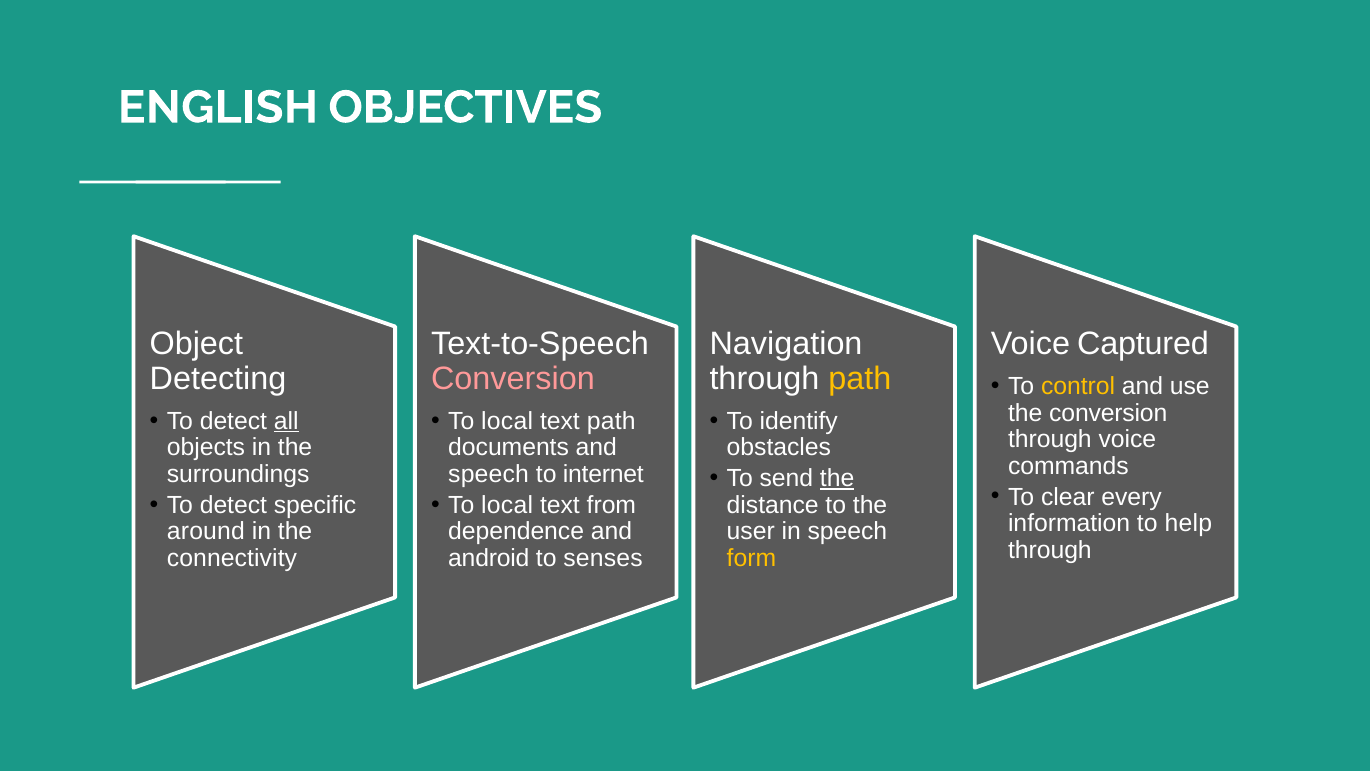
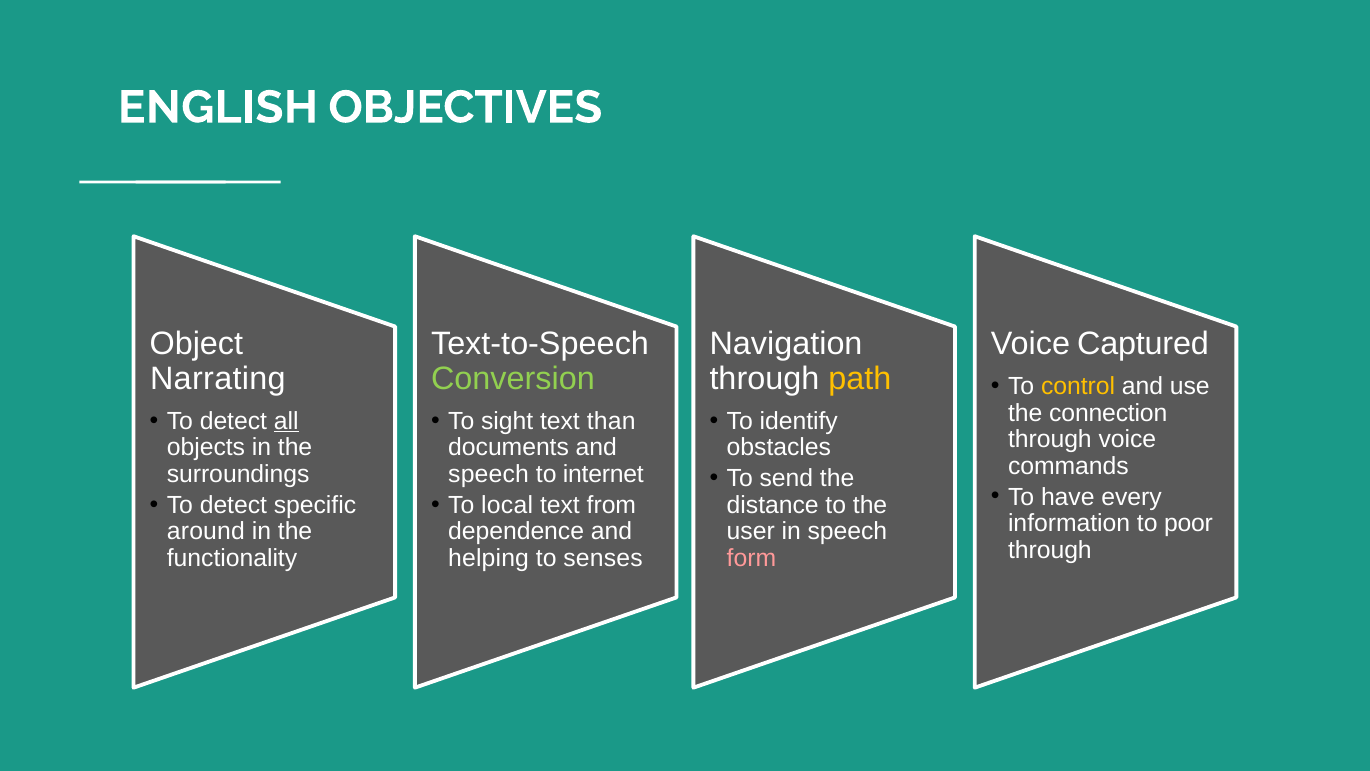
Detecting: Detecting -> Narrating (218, 379)
Conversion colour: pink -> light green (513, 379)
the conversion: conversion -> connection (1108, 413)
local: local -> sight (507, 421)
text path: path -> than (611, 421)
the underline: present -> none (837, 478)
clear: clear -> have (1068, 497)
help: help -> poor (1189, 523)
connectivity: connectivity -> functionality (232, 558)
android: android -> helping (489, 558)
form colour: yellow -> pink (751, 558)
